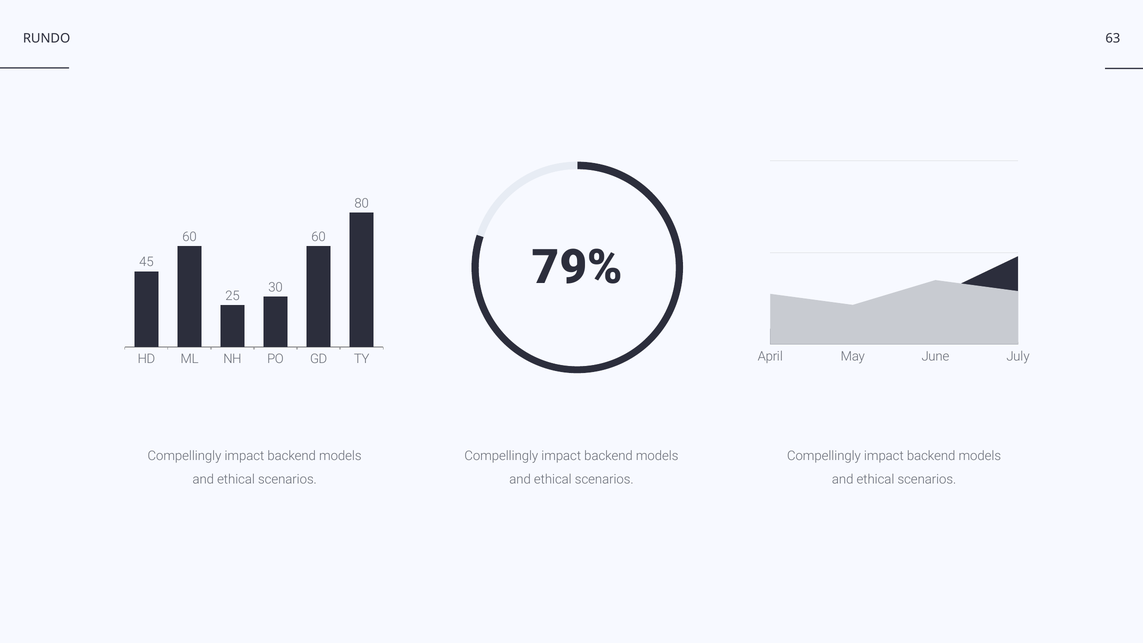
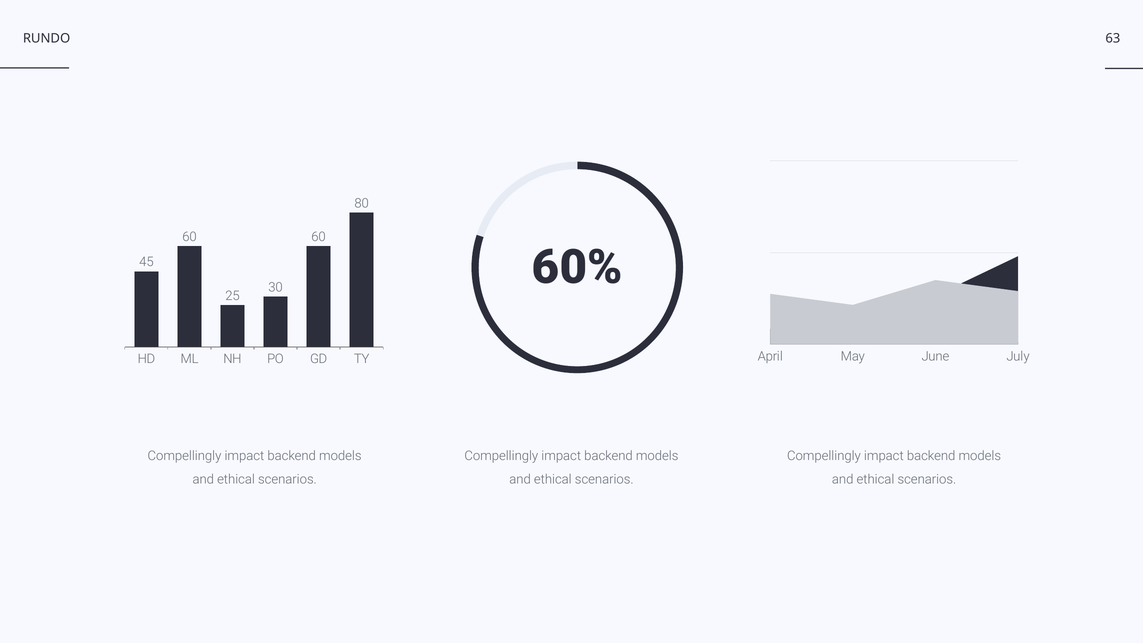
79%: 79% -> 60% (577, 268)
